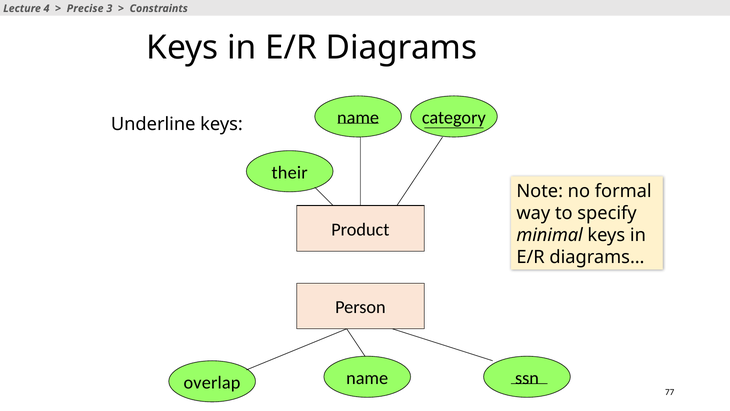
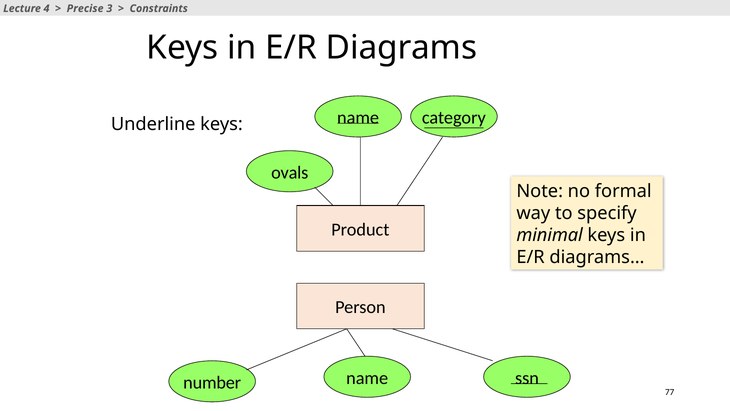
their: their -> ovals (290, 172)
overlap: overlap -> number (212, 382)
